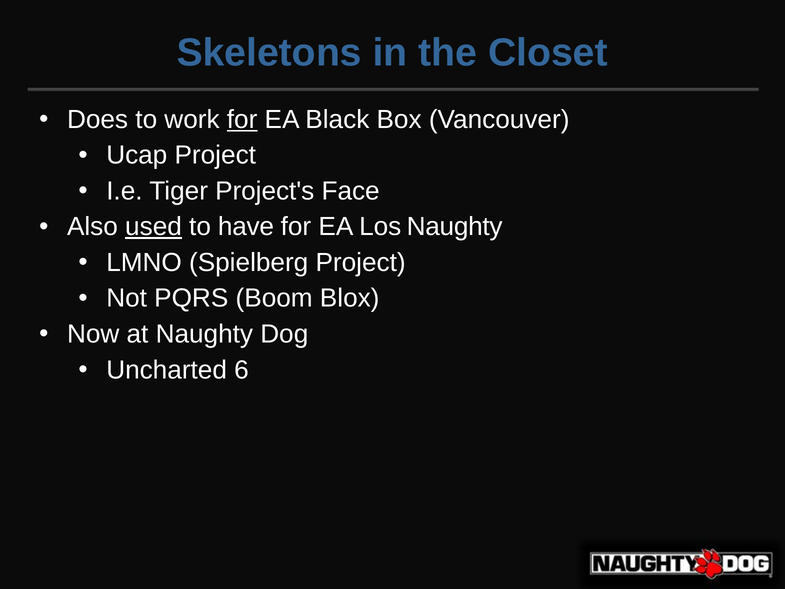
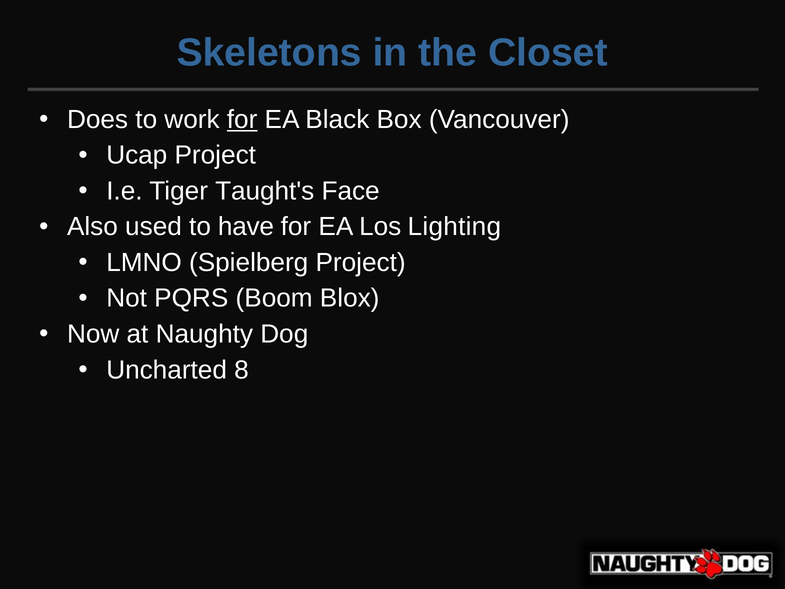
Project's: Project's -> Taught's (265, 191)
used underline: present -> none (154, 227)
Los Naughty: Naughty -> Lighting (454, 227)
6: 6 -> 8 (241, 370)
